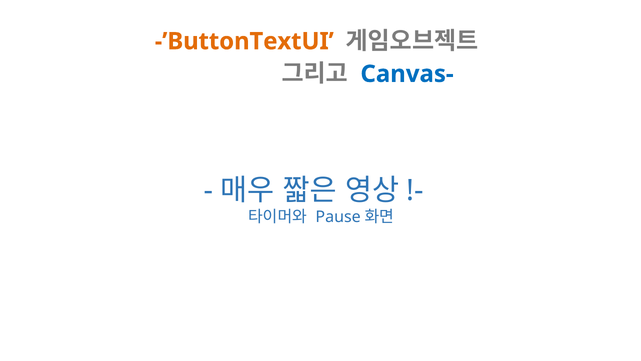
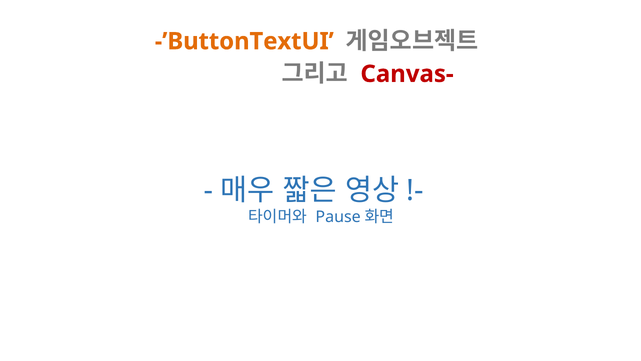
Canvas- colour: blue -> red (407, 74)
